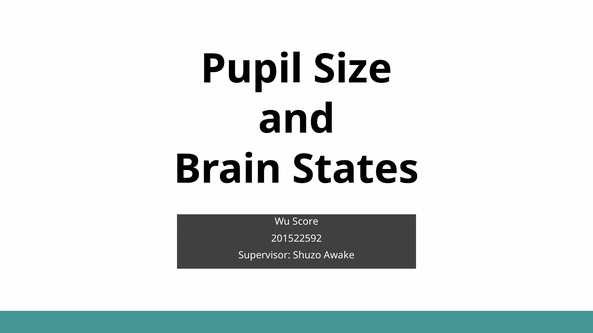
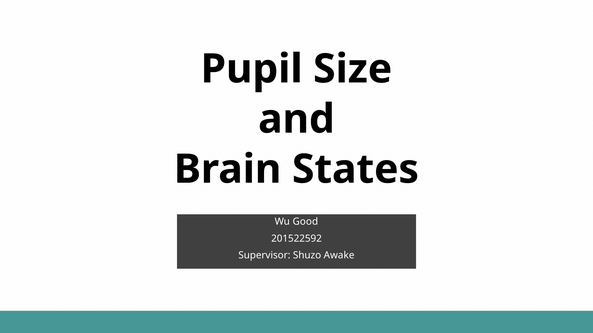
Score: Score -> Good (305, 222)
